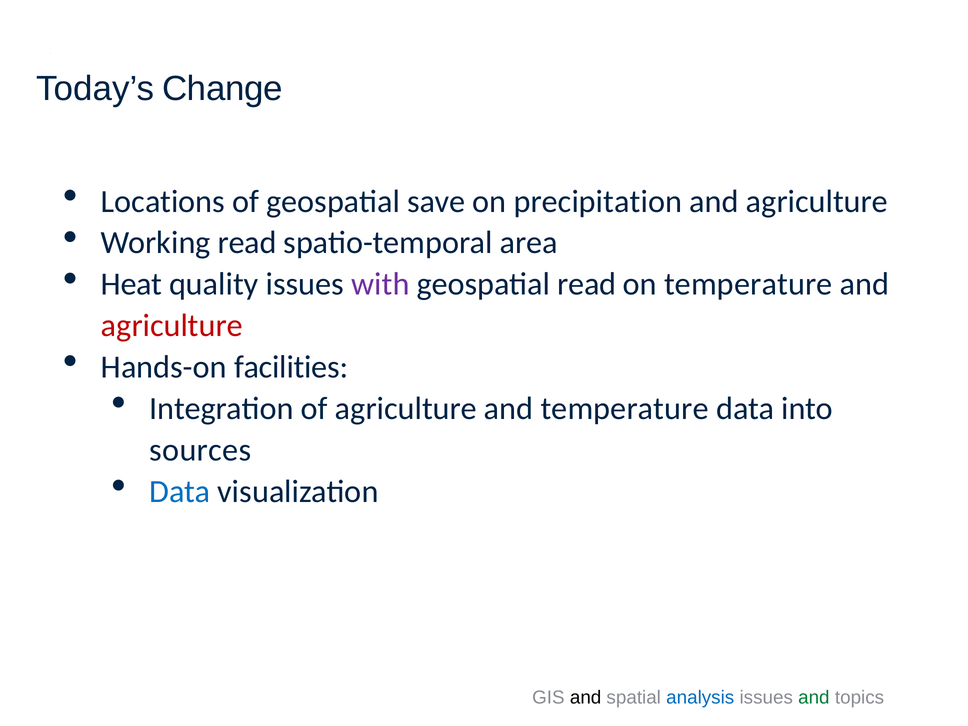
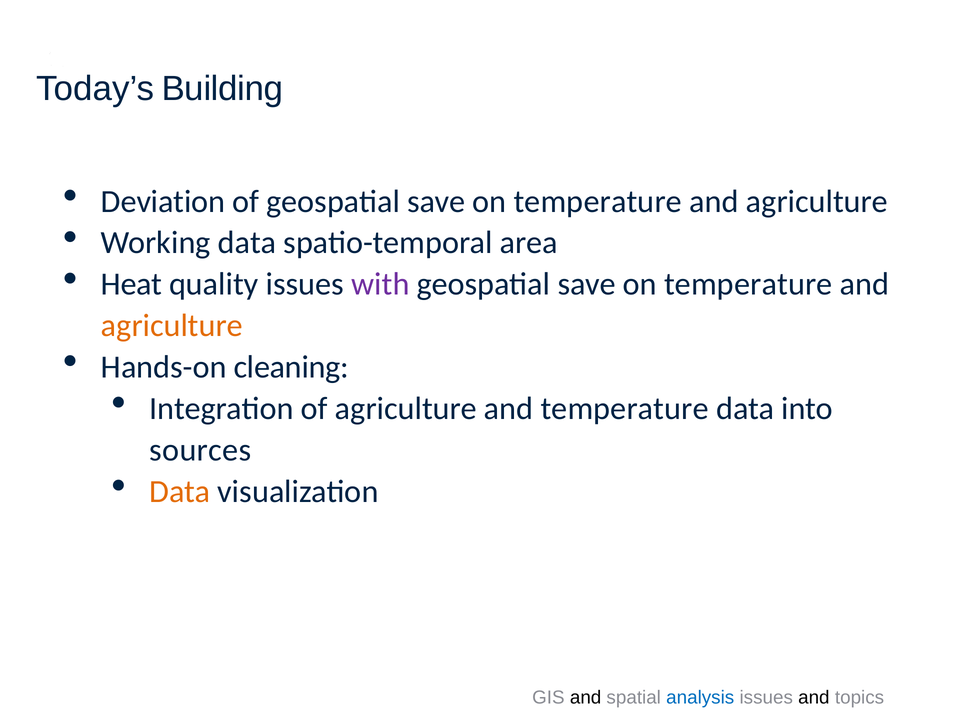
Change: Change -> Building (222, 89)
Locations: Locations -> Deviation (163, 201)
precipitation: precipitation -> temperature (598, 201)
Working read: read -> data (247, 243)
read: read -> save (587, 284)
agriculture colour: red -> orange (172, 326)
facilities: facilities -> cleaning (291, 367)
Data colour: blue -> orange (180, 491)
and colour: green -> black (814, 698)
